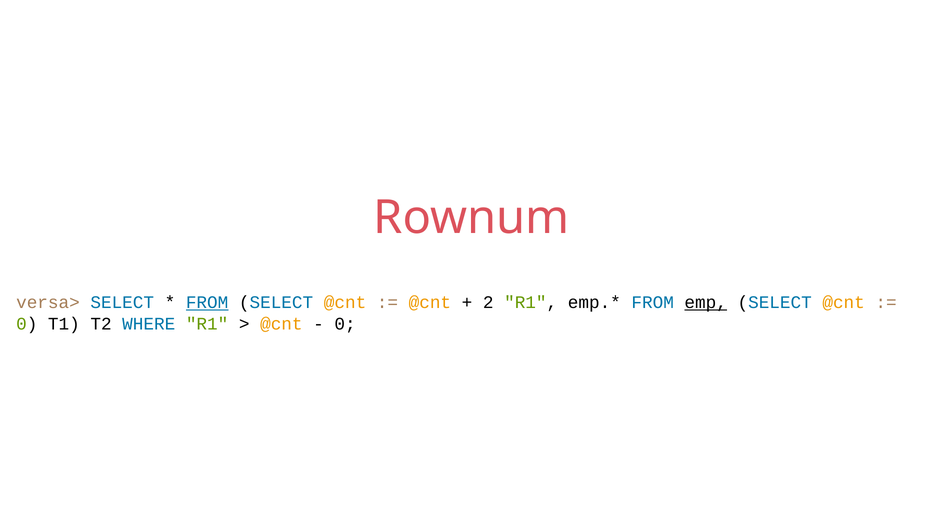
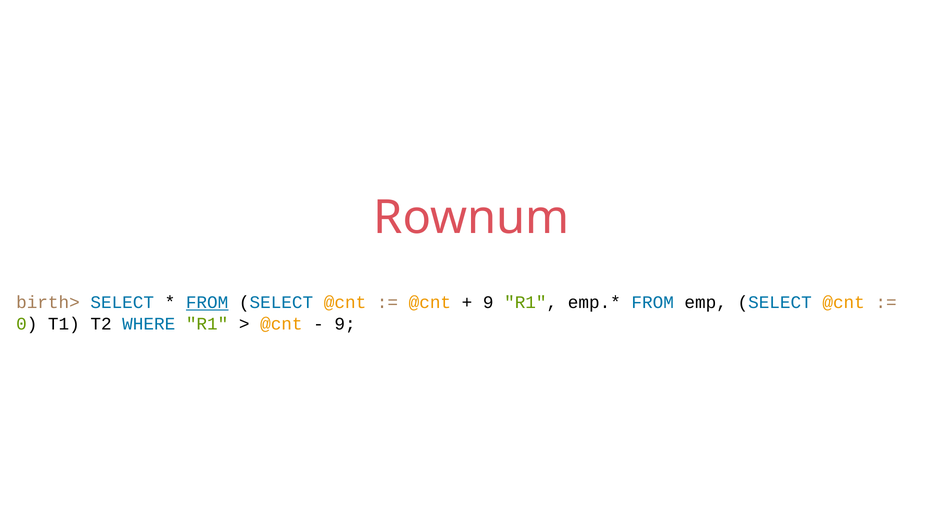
versa>: versa> -> birth> (48, 303)
2: 2 -> 9 (488, 303)
emp underline: present -> none (706, 303)
0: 0 -> 9 (345, 324)
